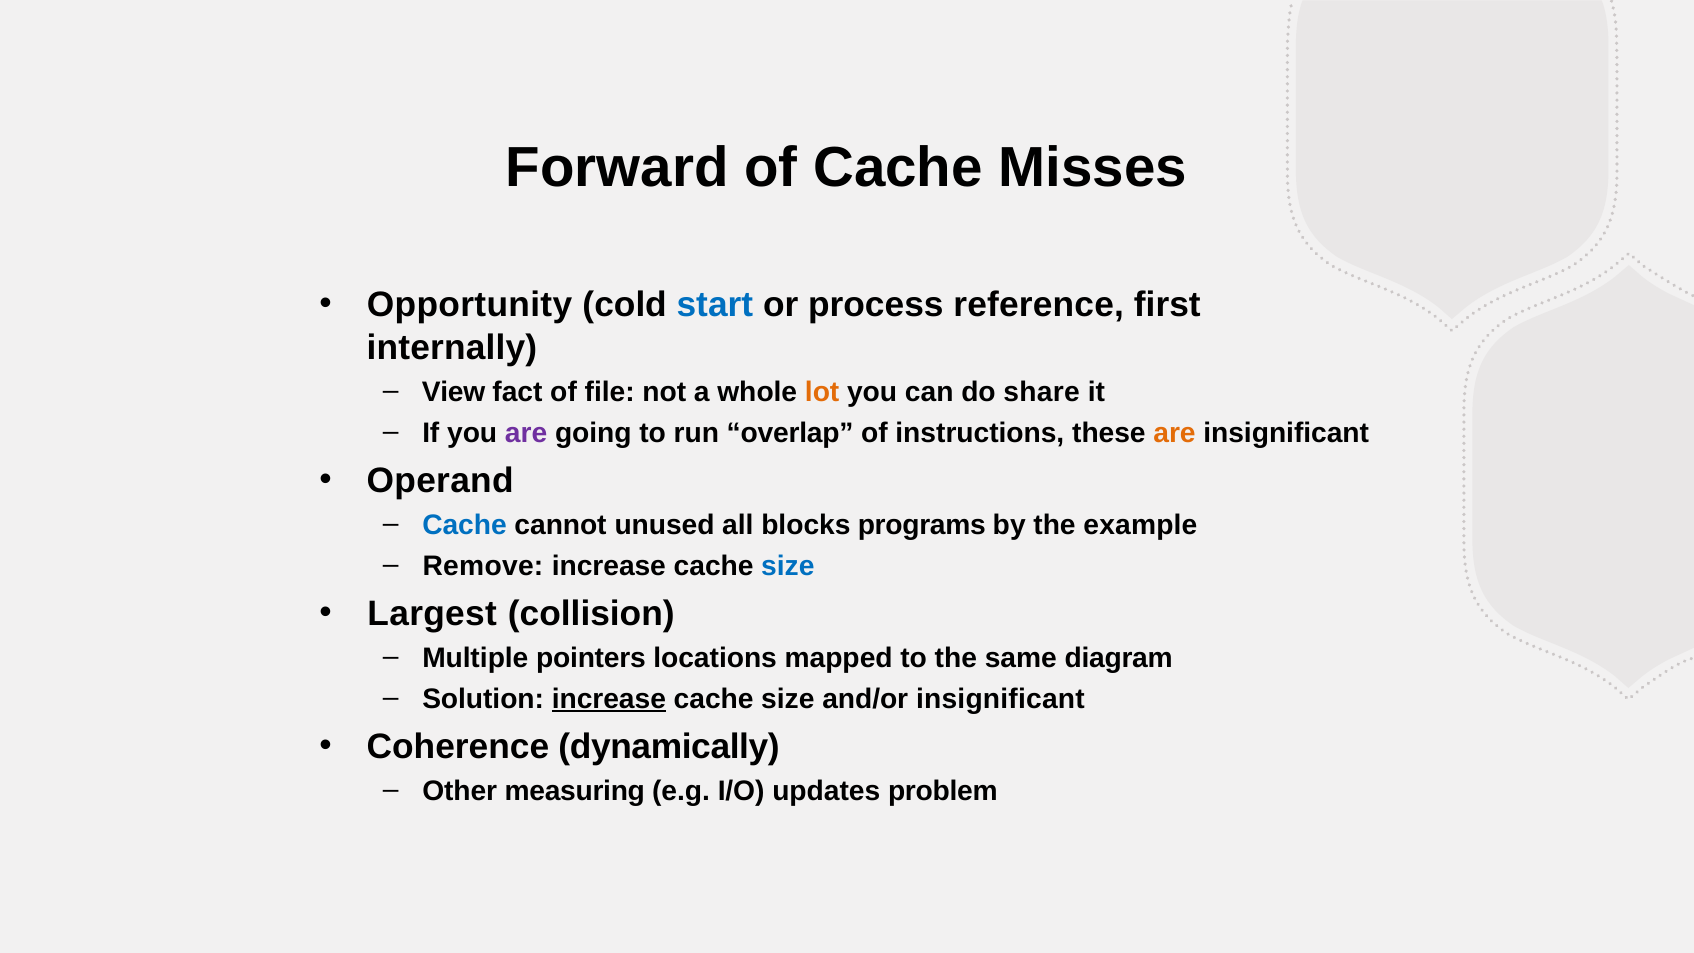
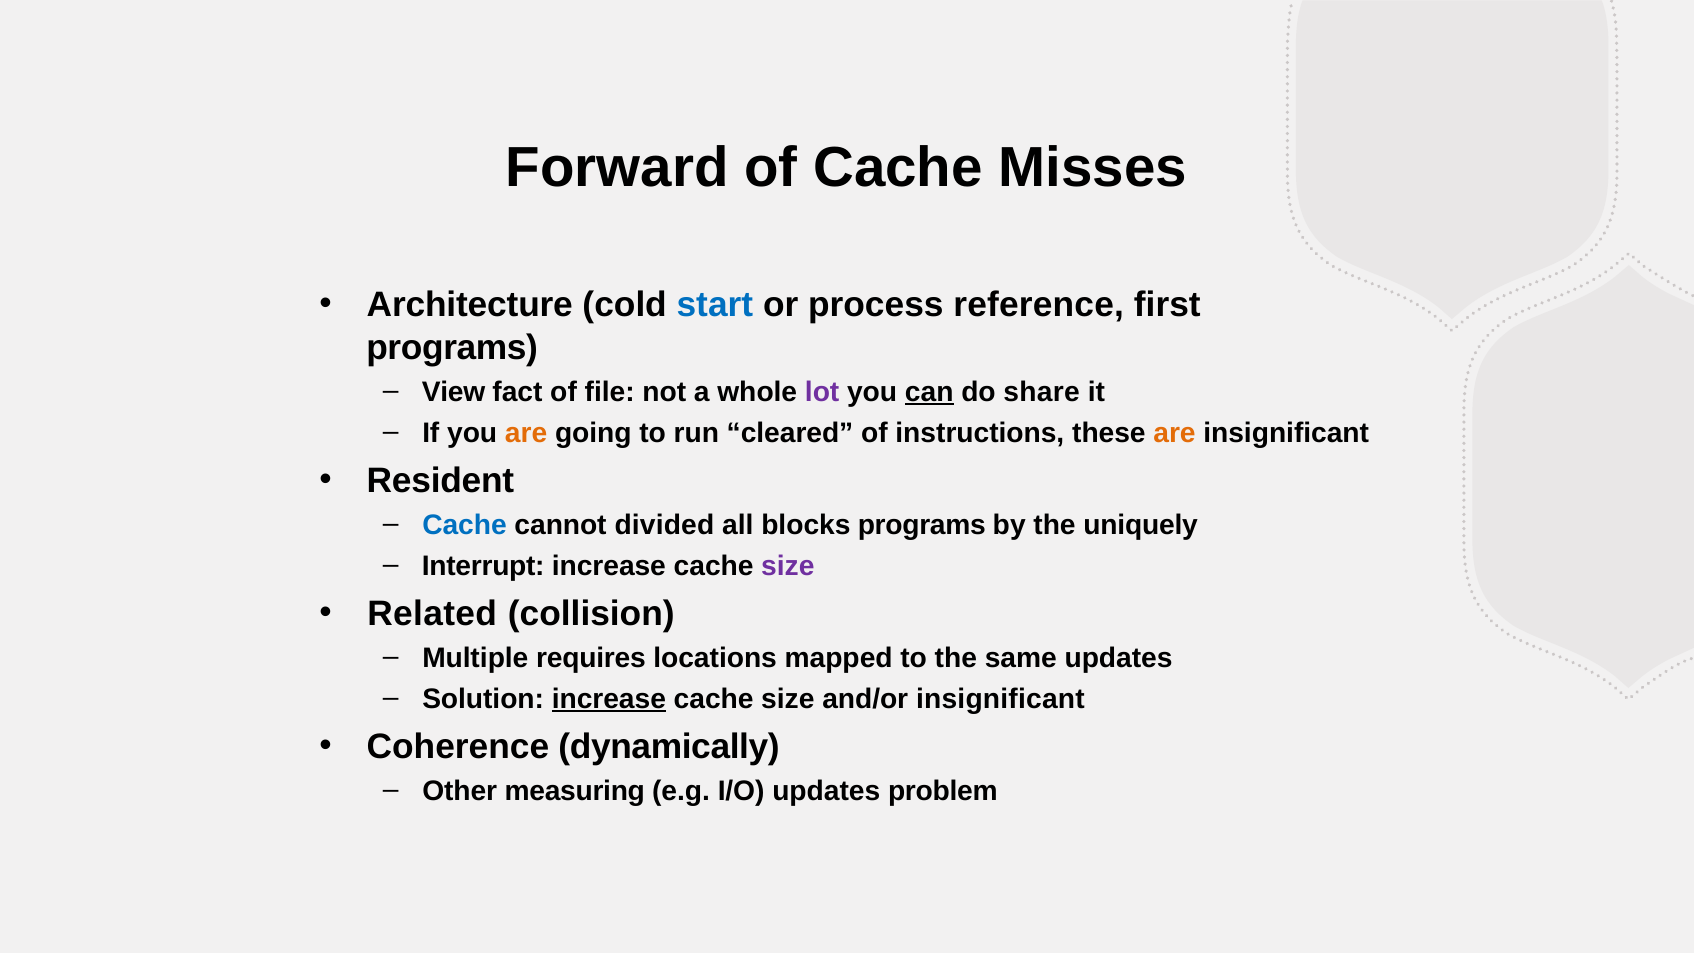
Opportunity: Opportunity -> Architecture (470, 305)
internally: internally -> programs (452, 347)
lot colour: orange -> purple (822, 392)
can underline: none -> present (929, 392)
are colour: purple -> orange (526, 433)
overlap: overlap -> cleared (790, 433)
Operand: Operand -> Resident (440, 480)
unused: unused -> divided (664, 525)
example: example -> uniquely (1141, 525)
Remove: Remove -> Interrupt (483, 566)
size colour: blue -> purple (788, 566)
Largest: Largest -> Related (432, 613)
pointers: pointers -> requires (591, 658)
same diagram: diagram -> updates (1119, 658)
